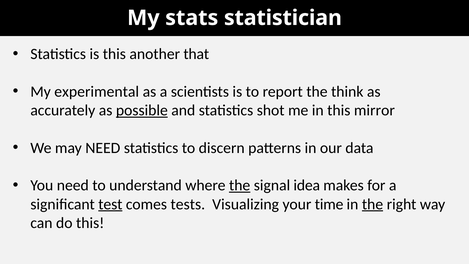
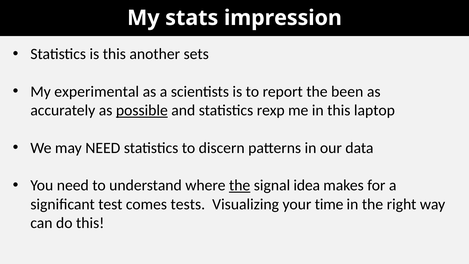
statistician: statistician -> impression (283, 18)
that: that -> sets (196, 54)
think: think -> been (347, 92)
shot: shot -> rexp (271, 110)
mirror: mirror -> laptop (374, 110)
test underline: present -> none (110, 204)
the underline: present -> none (373, 204)
